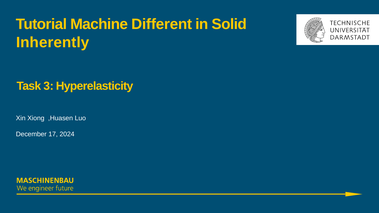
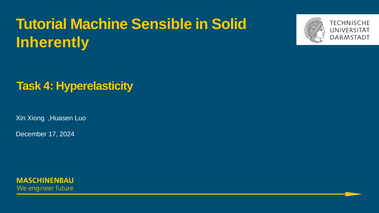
Different: Different -> Sensible (162, 24)
3: 3 -> 4 (49, 86)
